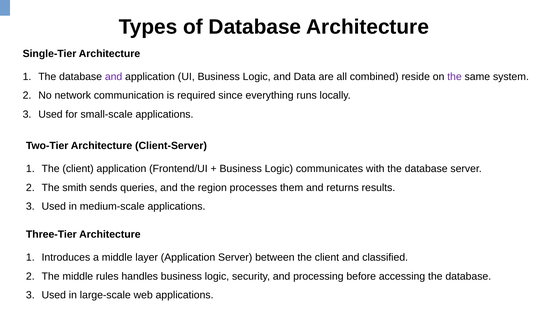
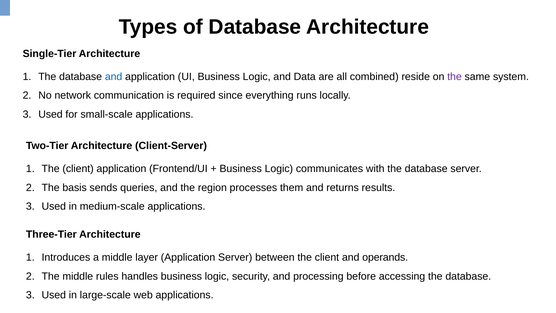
and colour: purple -> blue (114, 77)
smith: smith -> basis (75, 187)
classified: classified -> operands (385, 257)
